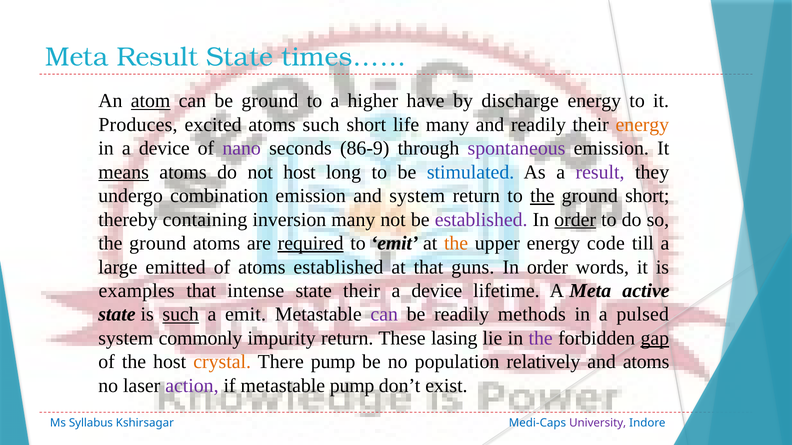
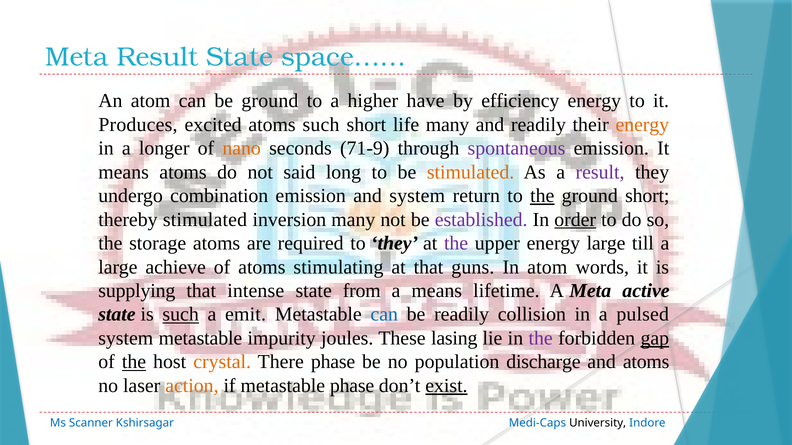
times……: times…… -> space…… (344, 57)
atom underline: present -> none (151, 101)
discharge: discharge -> efficiency (520, 101)
in a device: device -> longer (164, 148)
nano colour: purple -> orange (242, 148)
86-9: 86-9 -> 71-9 (365, 148)
means underline: present -> none (124, 172)
not host: host -> said (299, 172)
stimulated colour: blue -> orange (471, 172)
thereby containing: containing -> stimulated (205, 220)
ground: ground -> storage (158, 244)
required underline: present -> none (311, 244)
to emit: emit -> they (395, 244)
the colour: orange -> purple (456, 244)
energy code: code -> large (606, 244)
emitted: emitted -> achieve (176, 267)
atoms established: established -> stimulating (338, 267)
order: order -> atom (547, 267)
examples: examples -> supplying (137, 291)
state their: their -> from (362, 291)
device: device -> means (437, 291)
can colour: purple -> blue (384, 315)
methods: methods -> collision (532, 315)
system commonly: commonly -> metastable (200, 339)
impurity return: return -> joules (347, 339)
the underline: none -> present (134, 362)
There pump: pump -> phase (333, 362)
relatively: relatively -> discharge (543, 362)
action colour: purple -> orange (192, 386)
metastable pump: pump -> phase (352, 386)
exist underline: none -> present (446, 386)
Syllabus: Syllabus -> Scanner (91, 424)
University colour: purple -> black (598, 424)
